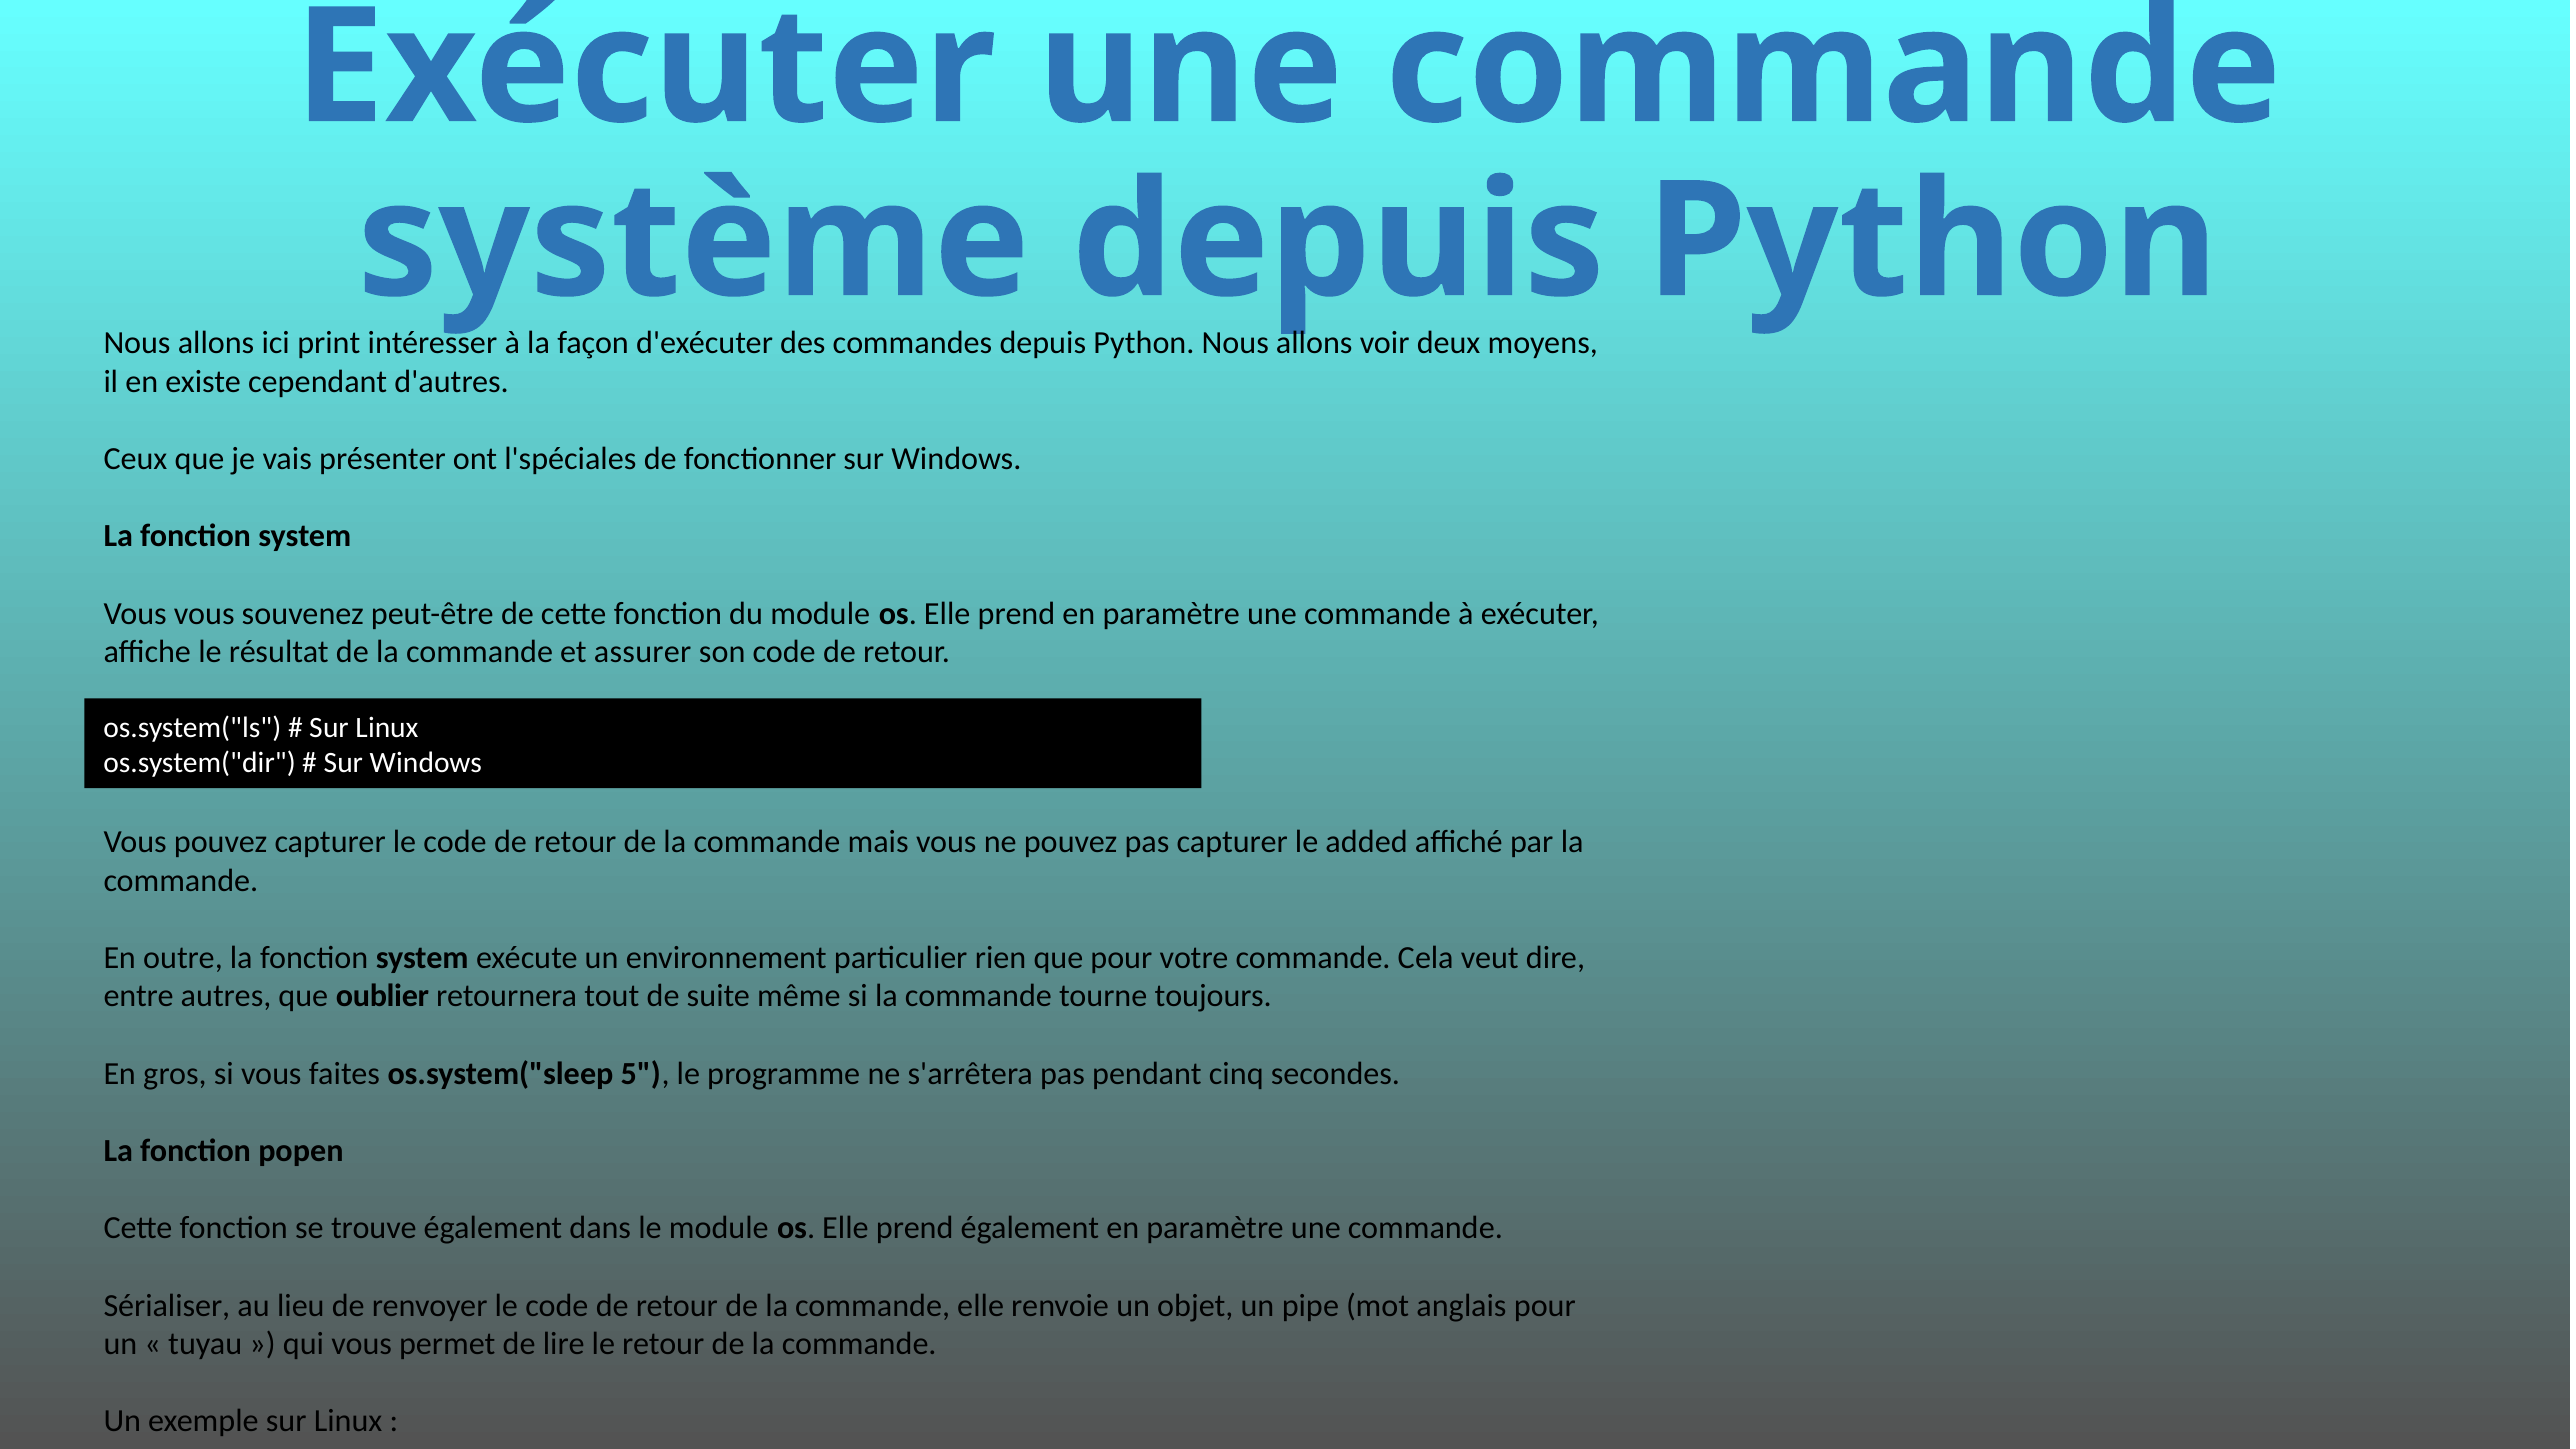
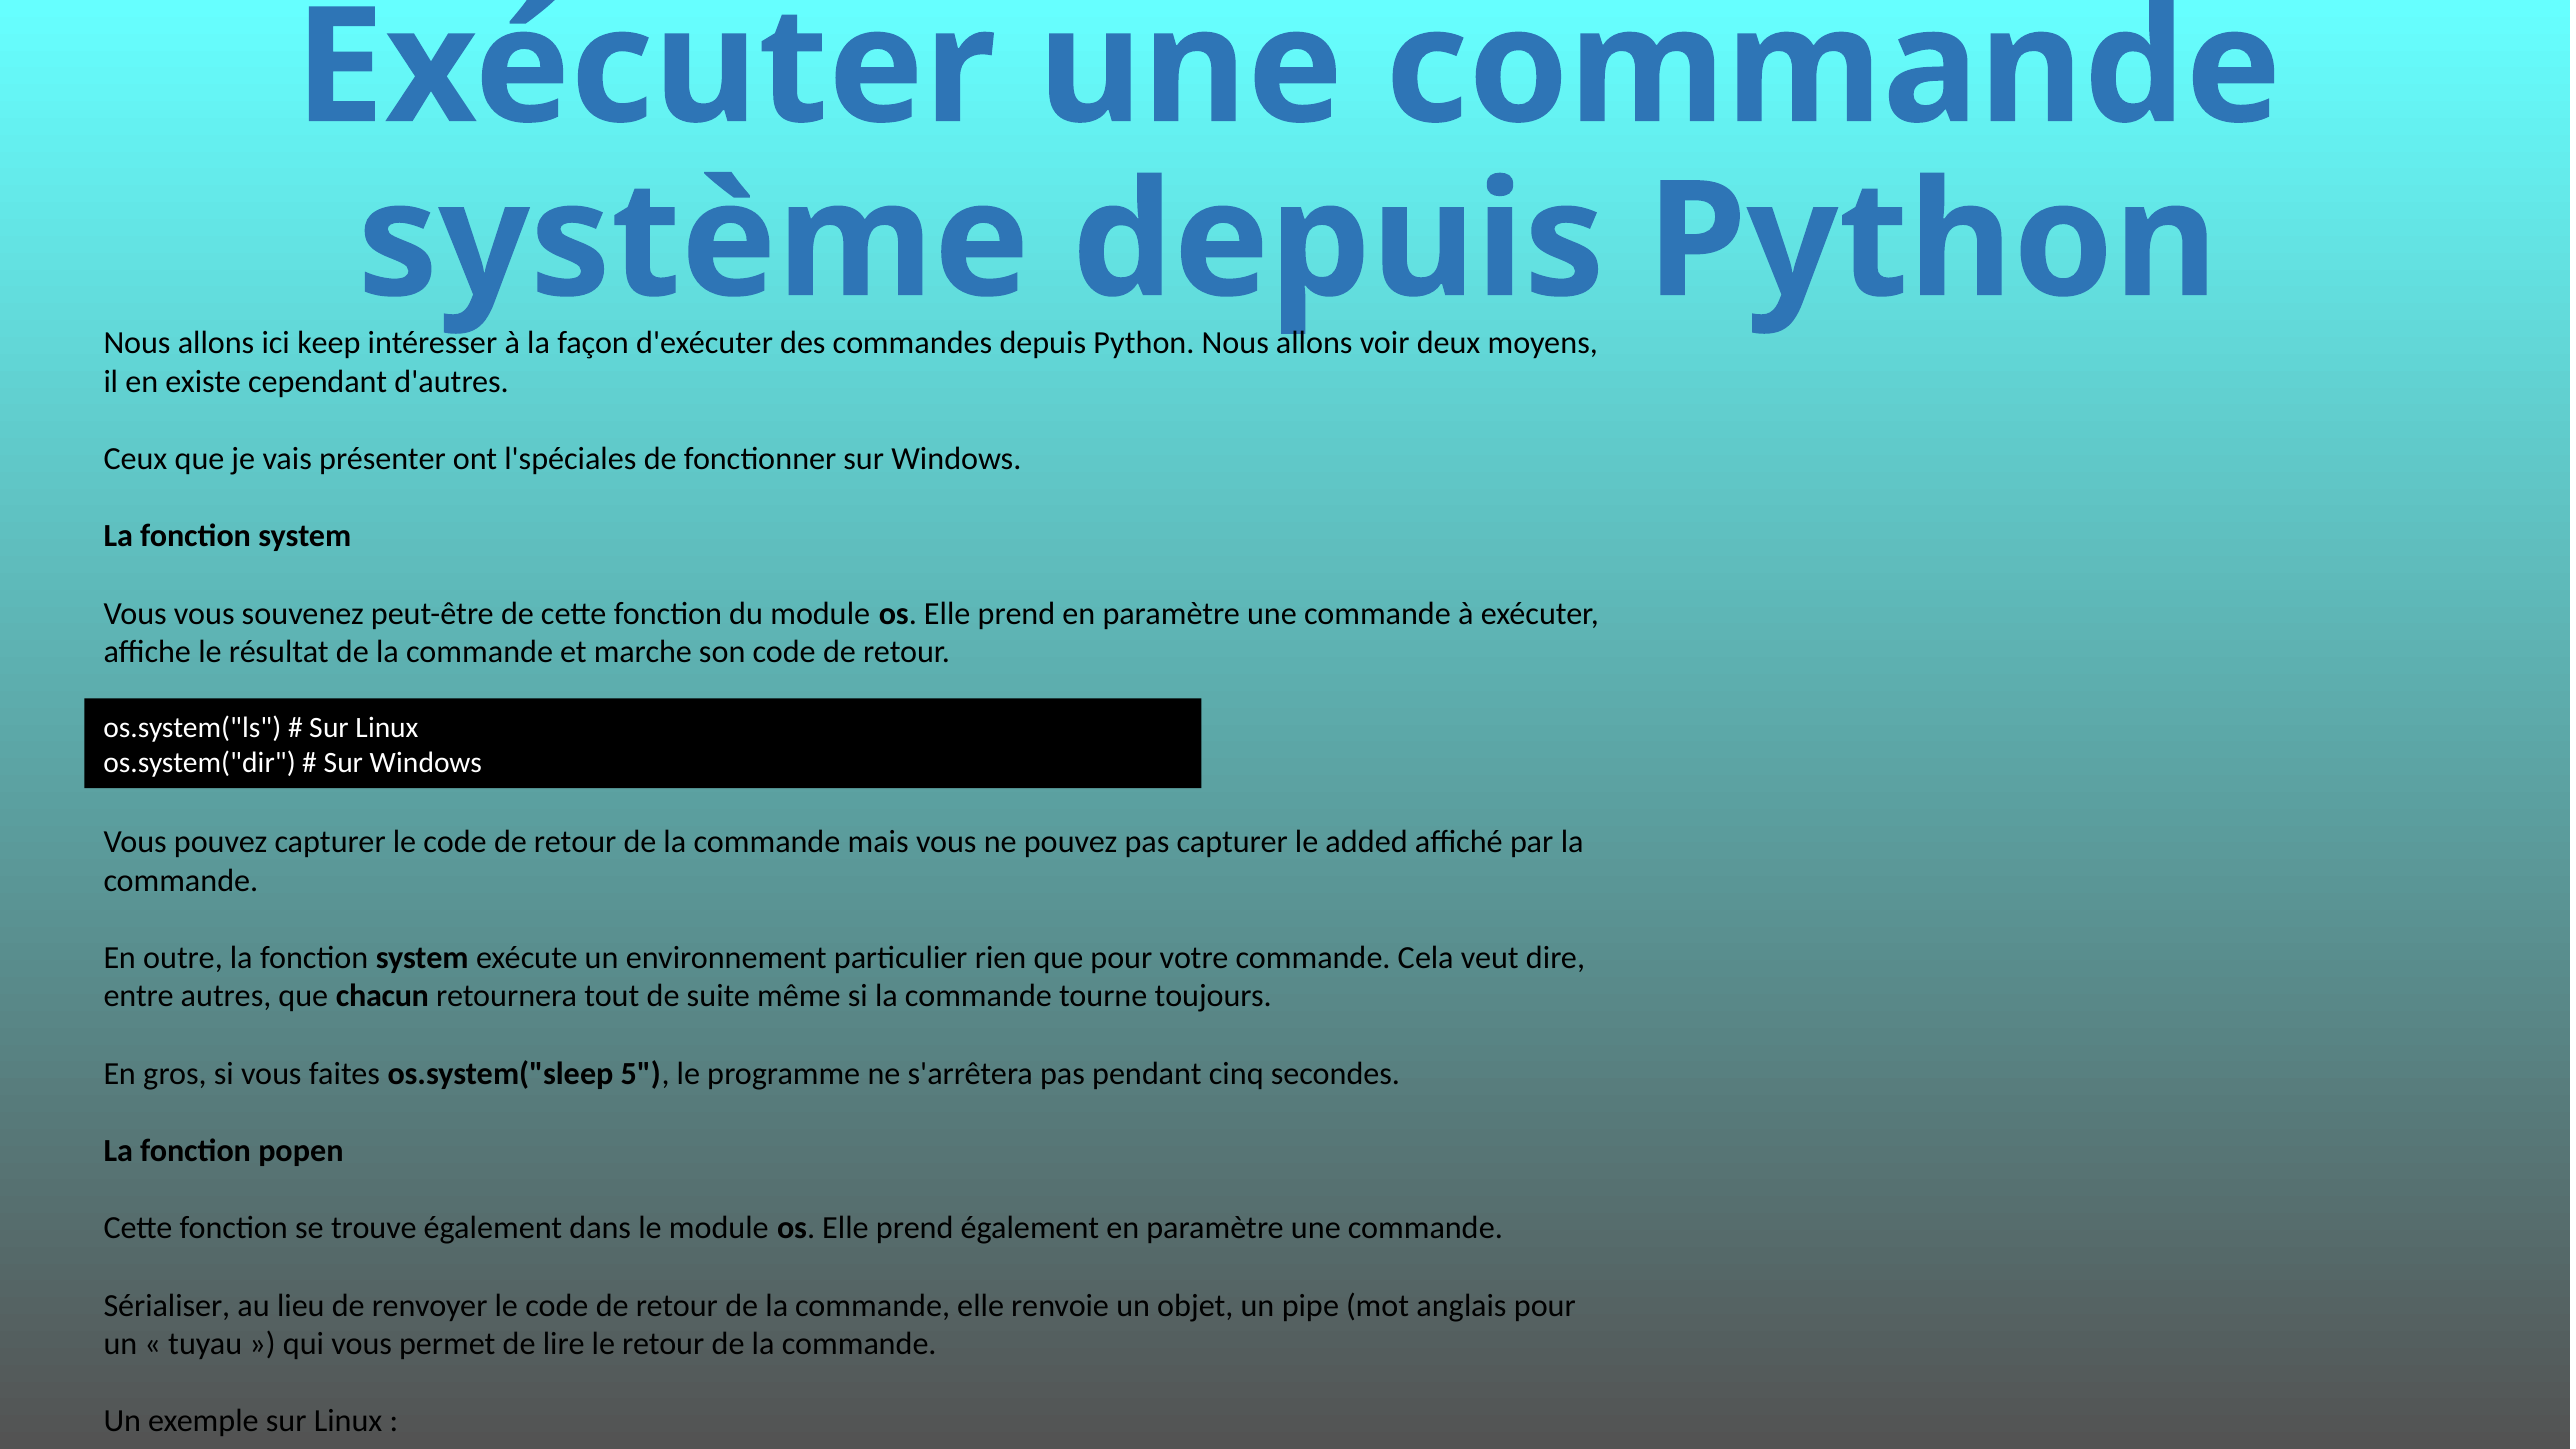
print: print -> keep (329, 343)
assurer: assurer -> marche (643, 652)
oublier: oublier -> chacun (382, 996)
